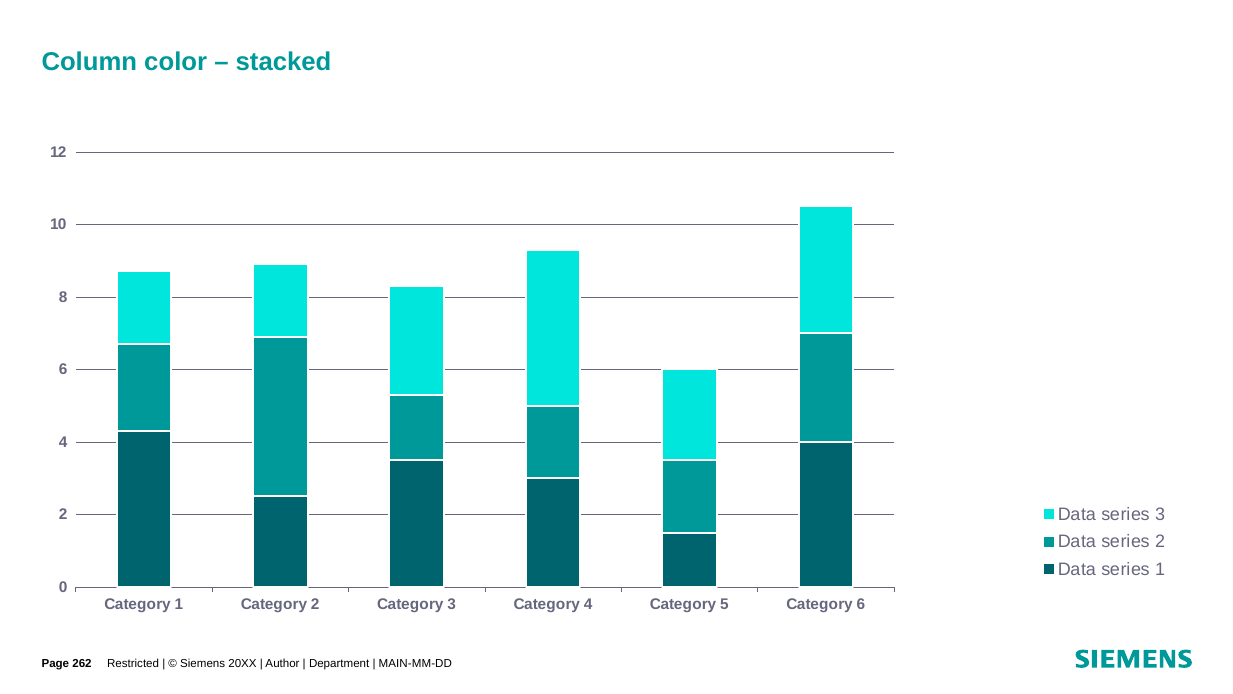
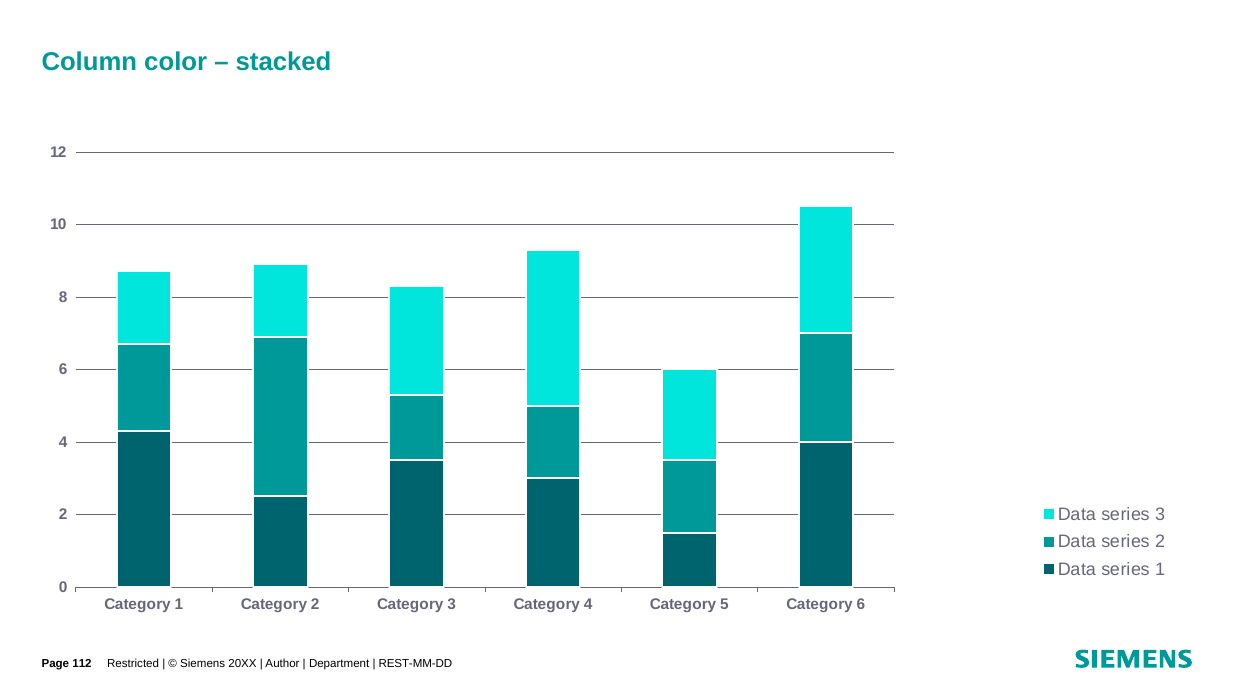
262: 262 -> 112 (82, 664)
MAIN-MM-DD: MAIN-MM-DD -> REST-MM-DD (415, 664)
